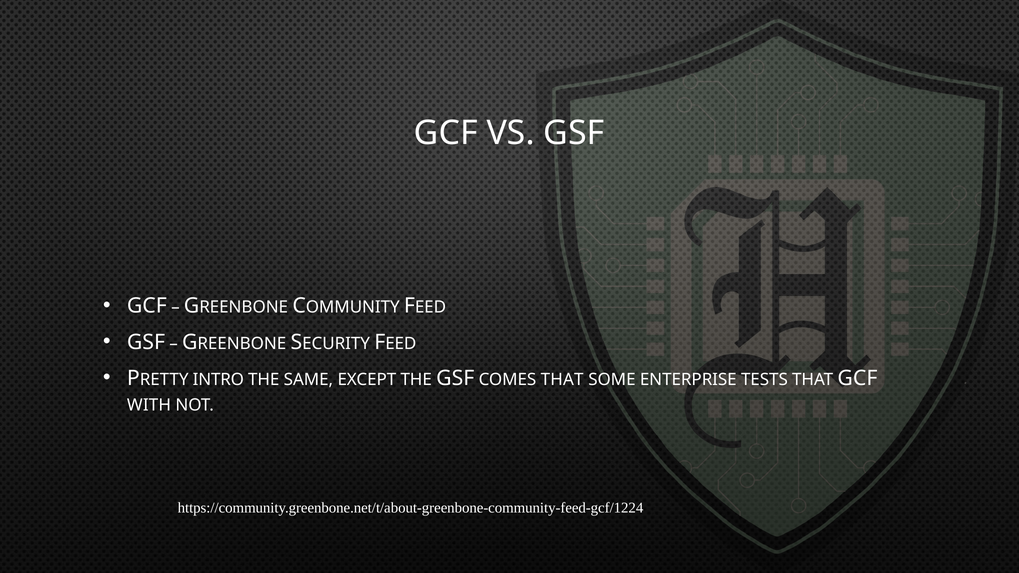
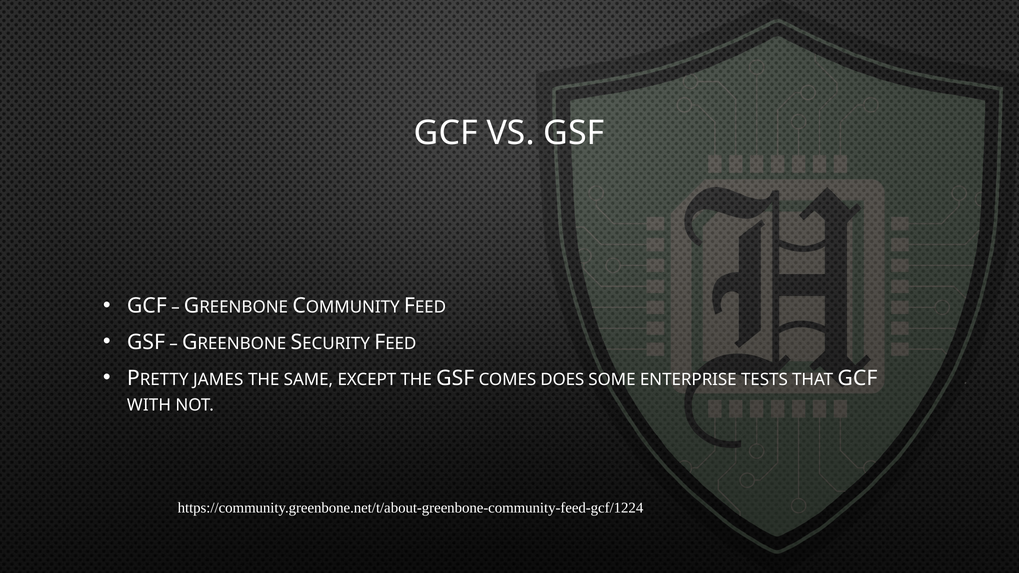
INTRO: INTRO -> JAMES (218, 380)
COMES THAT: THAT -> DOES (562, 380)
